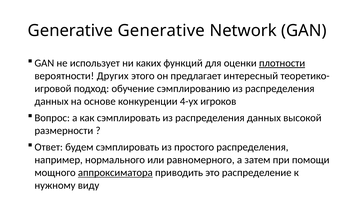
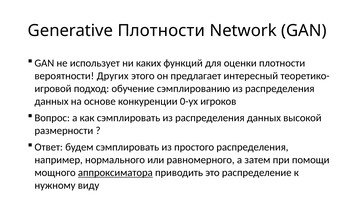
Generative Generative: Generative -> Плотности (161, 31)
плотности underline: present -> none (282, 63)
4-ух: 4-ух -> 0-ух (189, 101)
